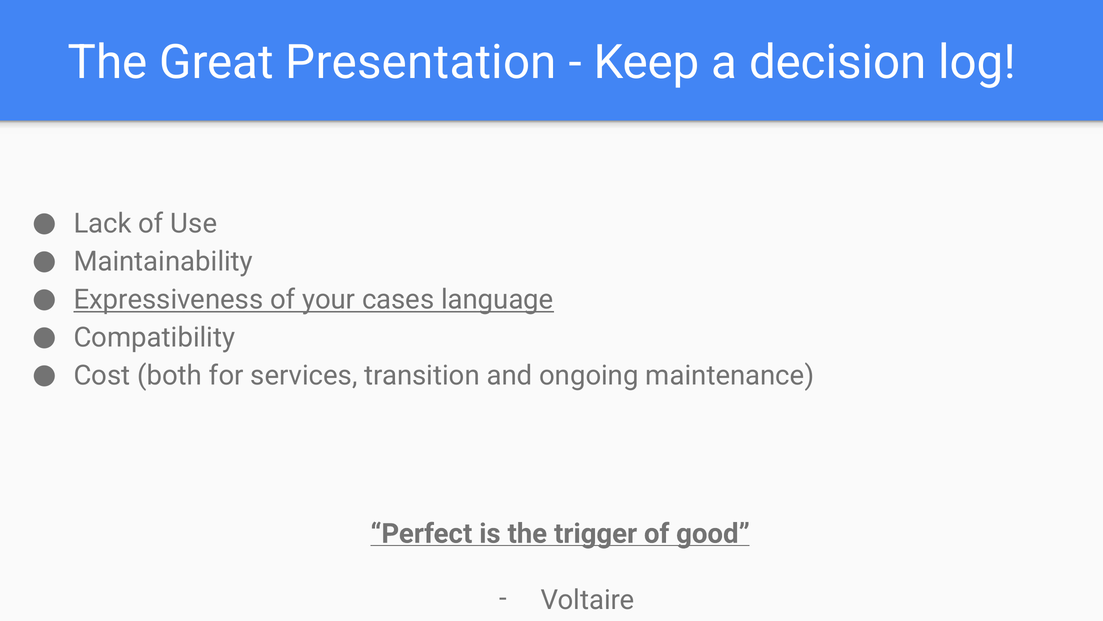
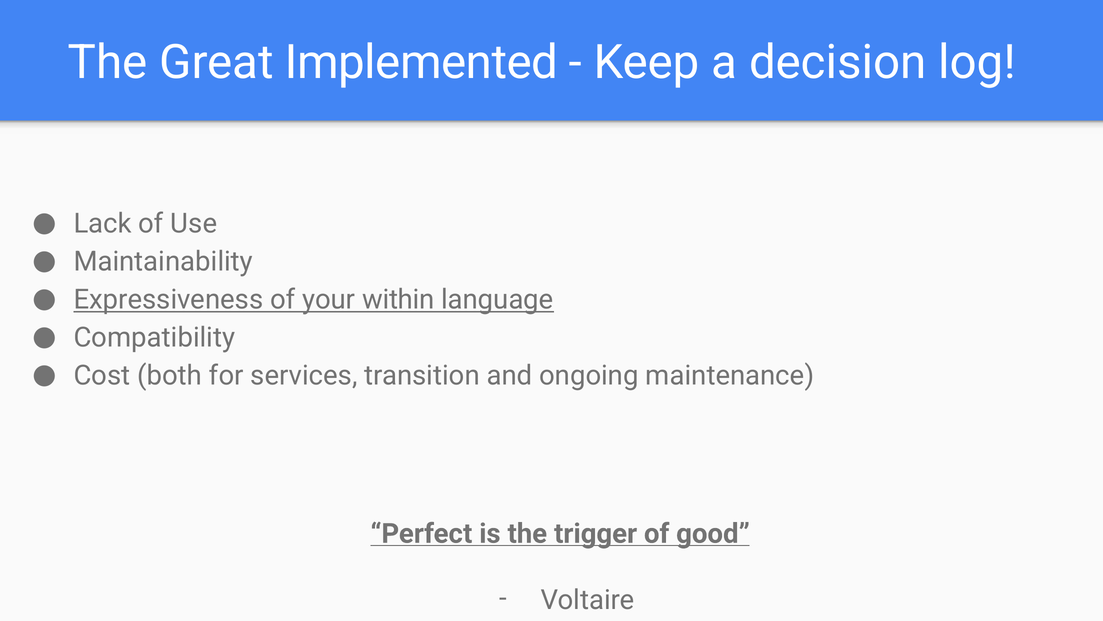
Presentation: Presentation -> Implemented (421, 63)
cases: cases -> within (398, 299)
